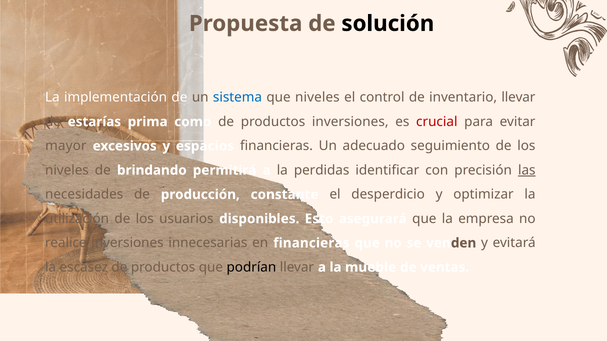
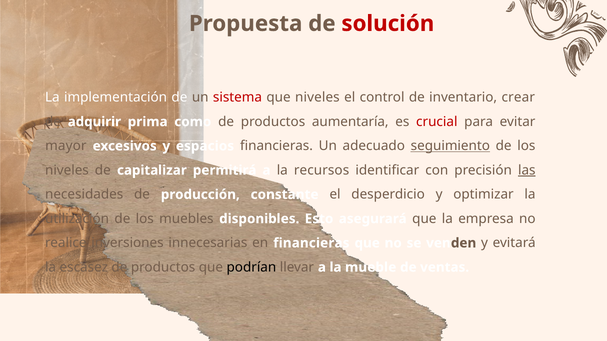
solución colour: black -> red (388, 24)
sistema colour: blue -> red (237, 98)
inventario llevar: llevar -> crear (518, 98)
estarías: estarías -> adquirir (94, 122)
productos inversiones: inversiones -> aumentaría (350, 122)
seguimiento underline: none -> present (450, 146)
brindando: brindando -> capitalizar (152, 170)
perdidas: perdidas -> recursos (322, 170)
usuarios: usuarios -> muebles (186, 219)
